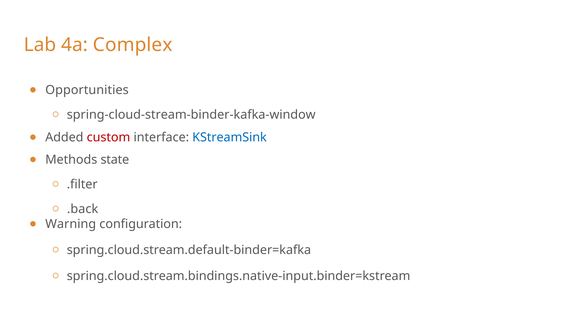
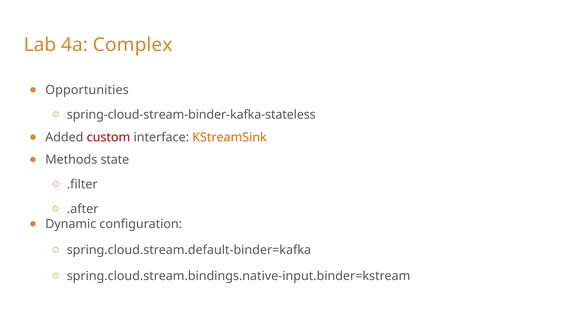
spring-cloud-stream-binder-kafka-window: spring-cloud-stream-binder-kafka-window -> spring-cloud-stream-binder-kafka-stateless (191, 115)
KStreamSink colour: blue -> orange (230, 137)
.back: .back -> .after (83, 209)
Warning: Warning -> Dynamic (71, 224)
